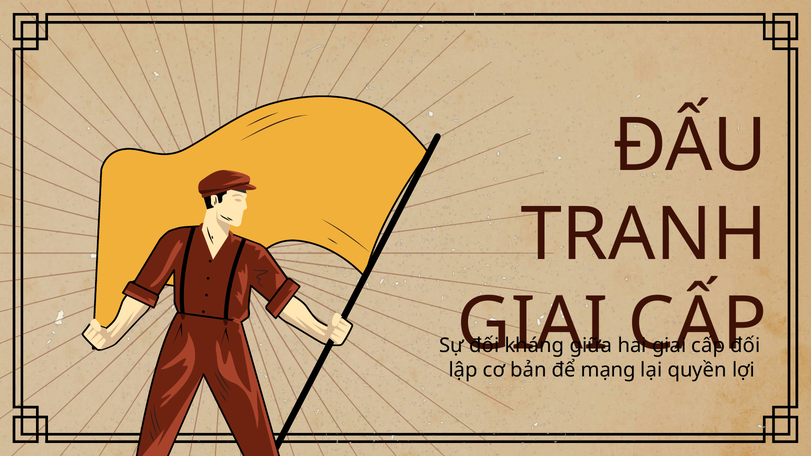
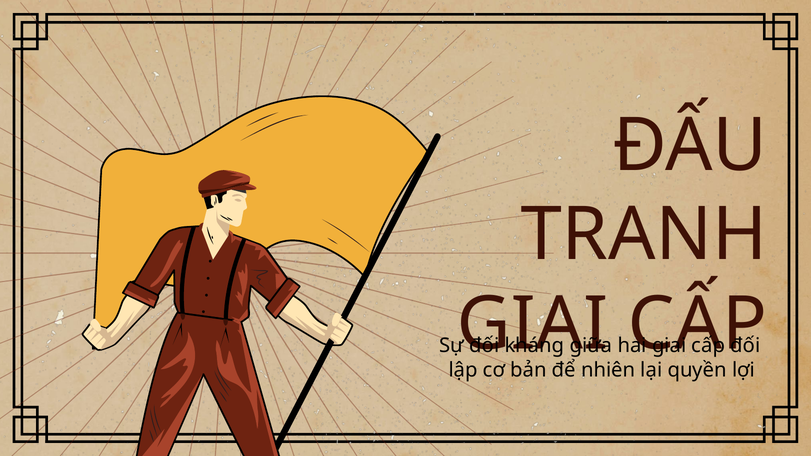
mạng: mạng -> nhiên (608, 370)
